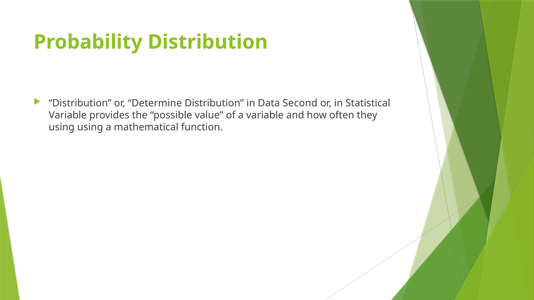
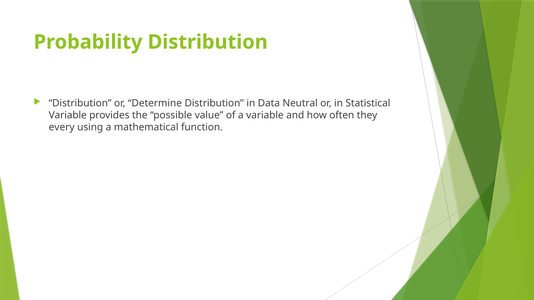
Second: Second -> Neutral (300, 103)
using: using -> every (62, 127)
